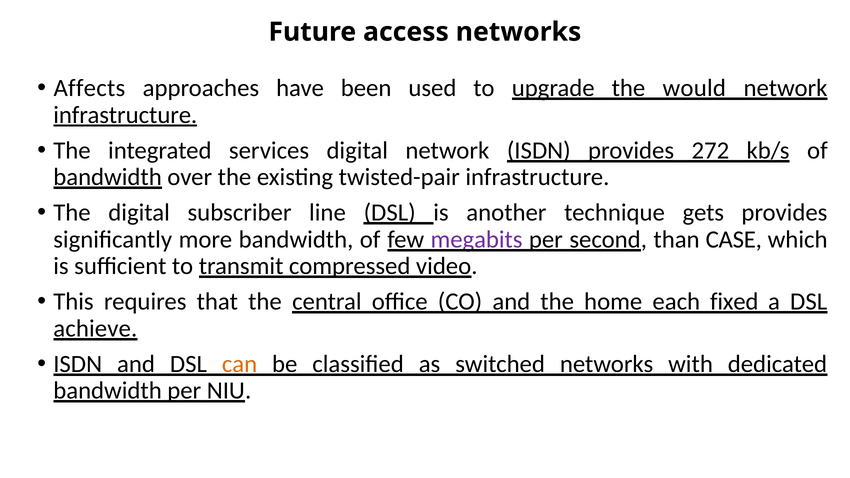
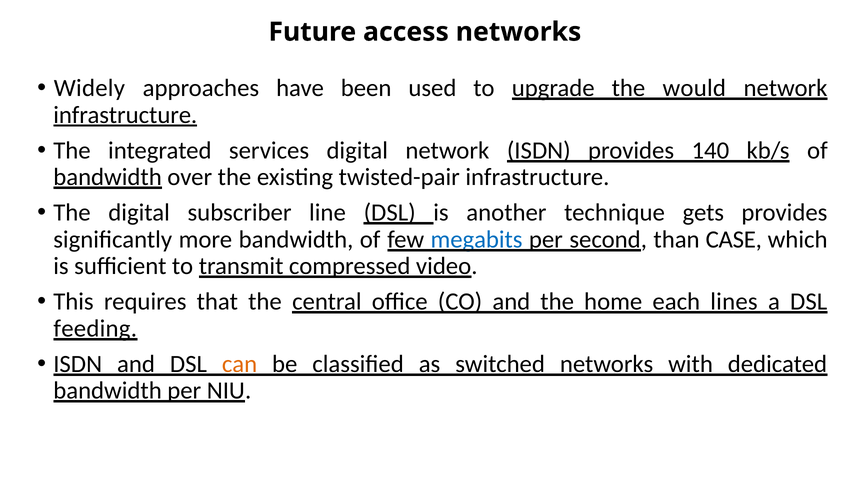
Affects: Affects -> Widely (89, 88)
272: 272 -> 140 (710, 150)
megabits colour: purple -> blue (477, 239)
fixed: fixed -> lines (734, 302)
achieve: achieve -> feeding (95, 329)
